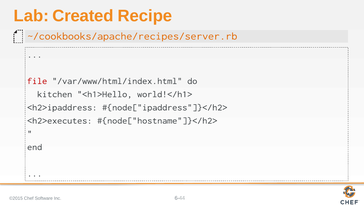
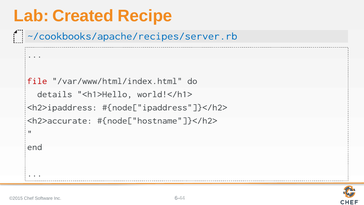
~/cookbooks/apache/recipes/server.rb colour: orange -> blue (132, 36)
kitchen: kitchen -> details (55, 94)
<h2>executes: <h2>executes -> <h2>accurate (60, 120)
